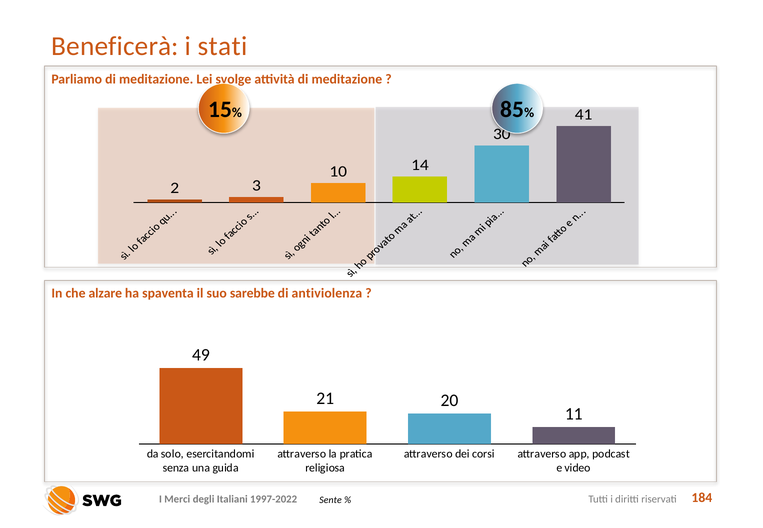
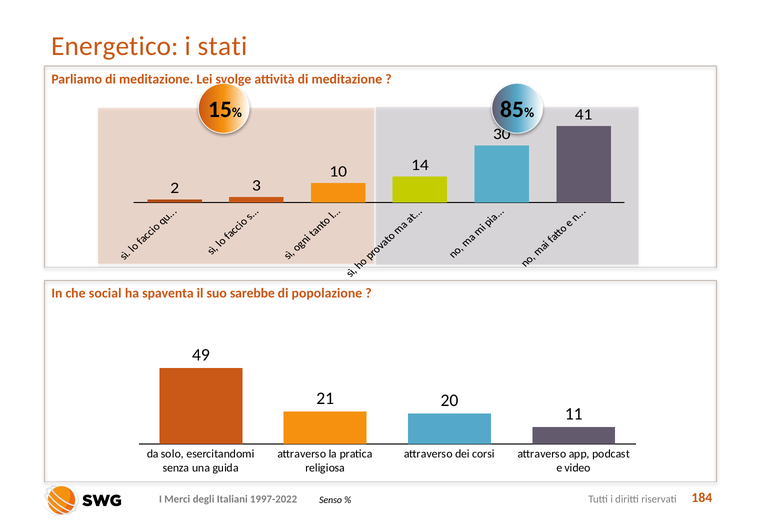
Beneficerà: Beneficerà -> Energetico (115, 46)
alzare: alzare -> social (105, 293)
antiviolenza: antiviolenza -> popolazione (327, 293)
Sente: Sente -> Senso (331, 500)
